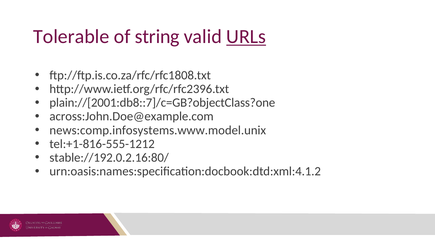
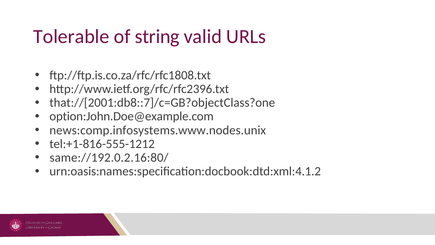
URLs underline: present -> none (246, 37)
plain://[2001:db8::7]/c=GB?objectClass?one: plain://[2001:db8::7]/c=GB?objectClass?one -> that://[2001:db8::7]/c=GB?objectClass?one (162, 103)
across:John.Doe@example.com: across:John.Doe@example.com -> option:John.Doe@example.com (132, 116)
news:comp.infosystems.www.model.unix: news:comp.infosystems.www.model.unix -> news:comp.infosystems.www.nodes.unix (158, 130)
stable://192.0.2.16:80/: stable://192.0.2.16:80/ -> same://192.0.2.16:80/ (109, 157)
